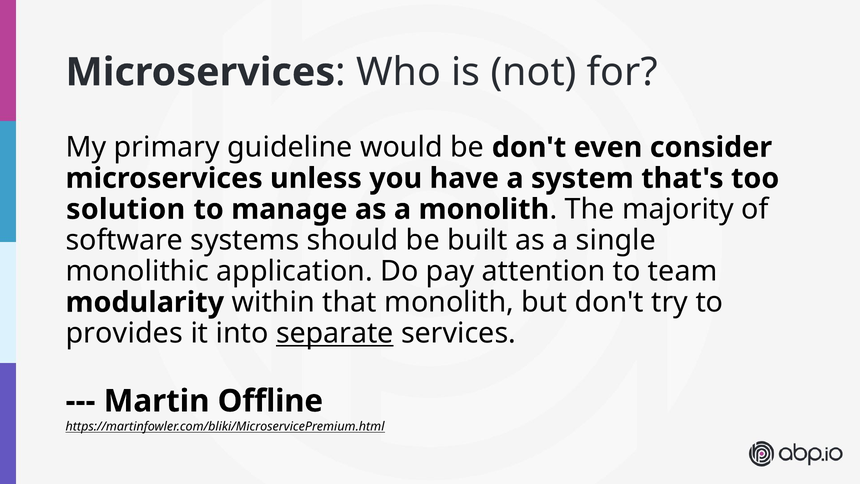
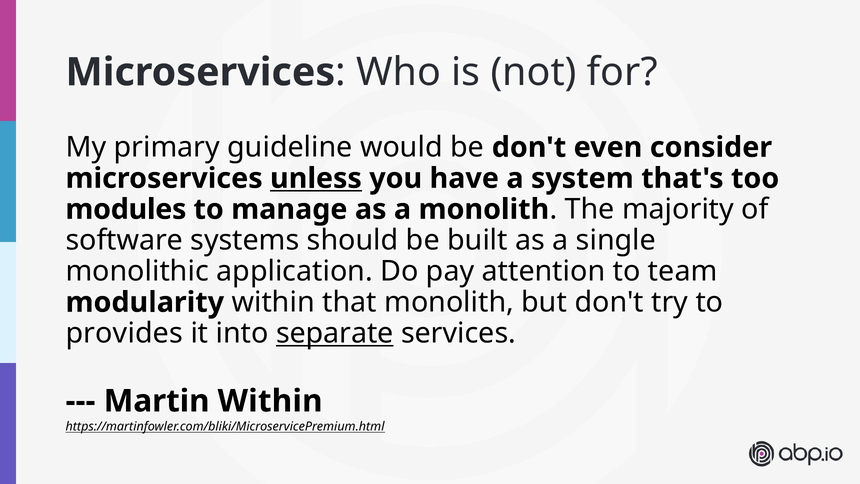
unless underline: none -> present (316, 178)
solution: solution -> modules (126, 209)
Martin Offline: Offline -> Within (270, 401)
